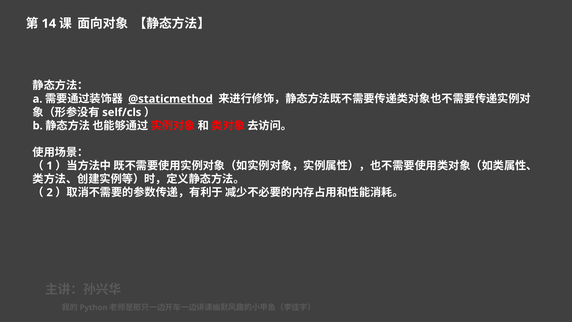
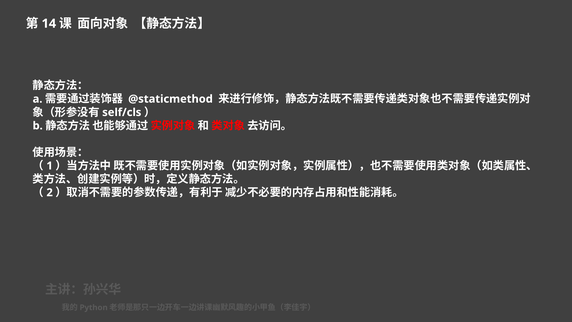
@staticmethod underline: present -> none (170, 99)
